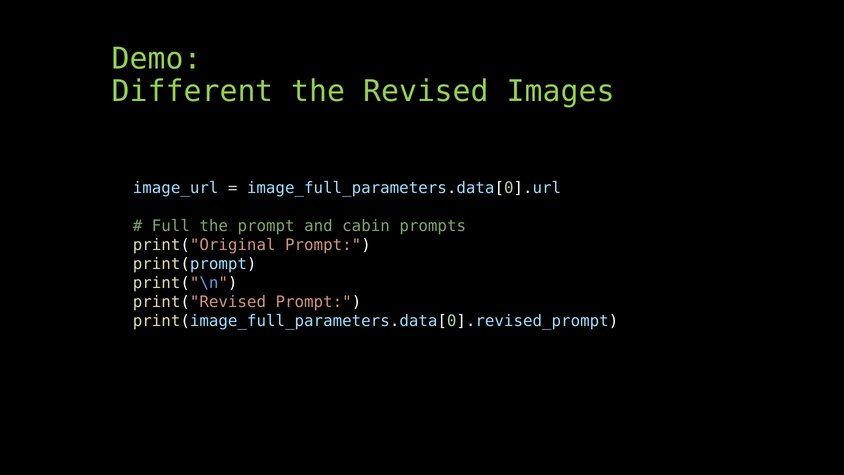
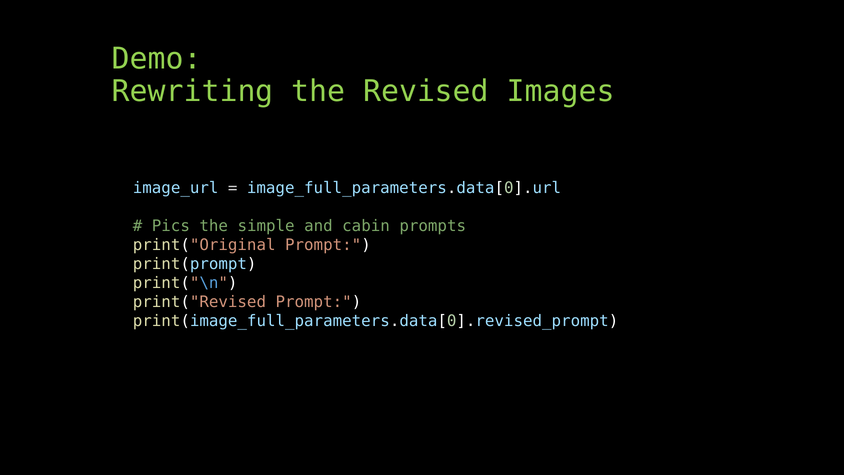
Different: Different -> Rewriting (193, 91)
Full: Full -> Pics (171, 226)
the prompt: prompt -> simple (266, 226)
